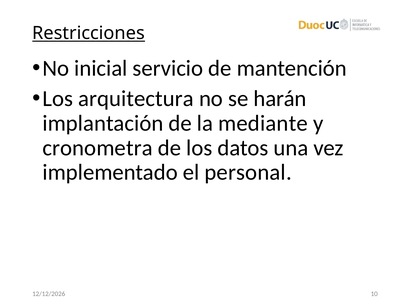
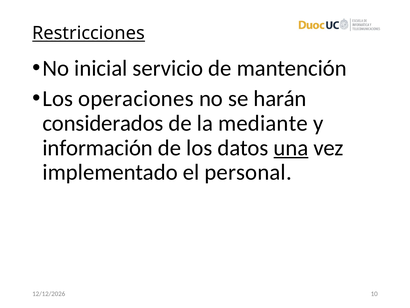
arquitectura: arquitectura -> operaciones (136, 98)
implantación: implantación -> considerados (103, 123)
cronometra: cronometra -> información (98, 148)
una underline: none -> present (291, 148)
